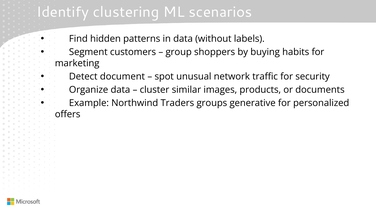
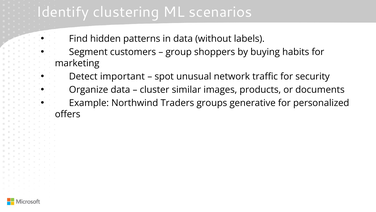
document: document -> important (122, 76)
